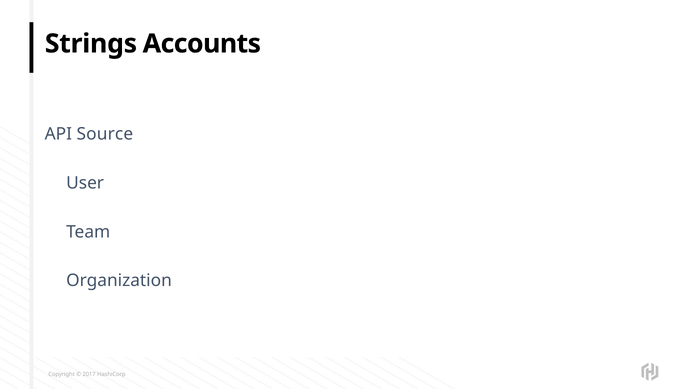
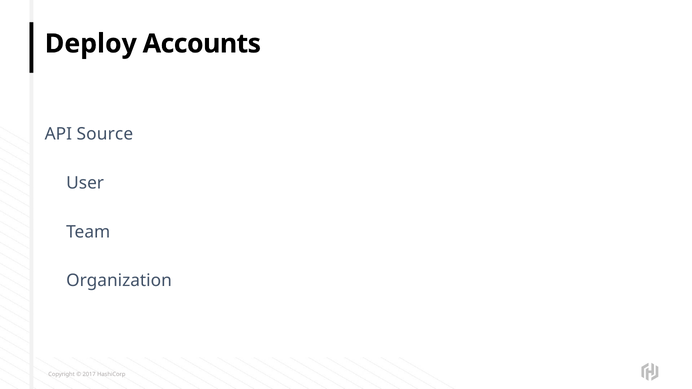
Strings: Strings -> Deploy (91, 44)
